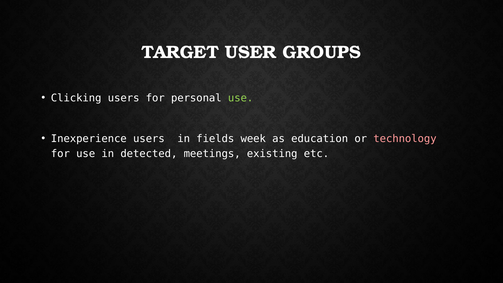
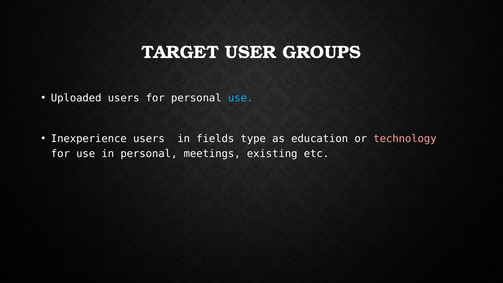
Clicking: Clicking -> Uploaded (76, 98)
use colour: light green -> light blue (241, 98)
week: week -> type (253, 139)
in detected: detected -> personal (149, 154)
